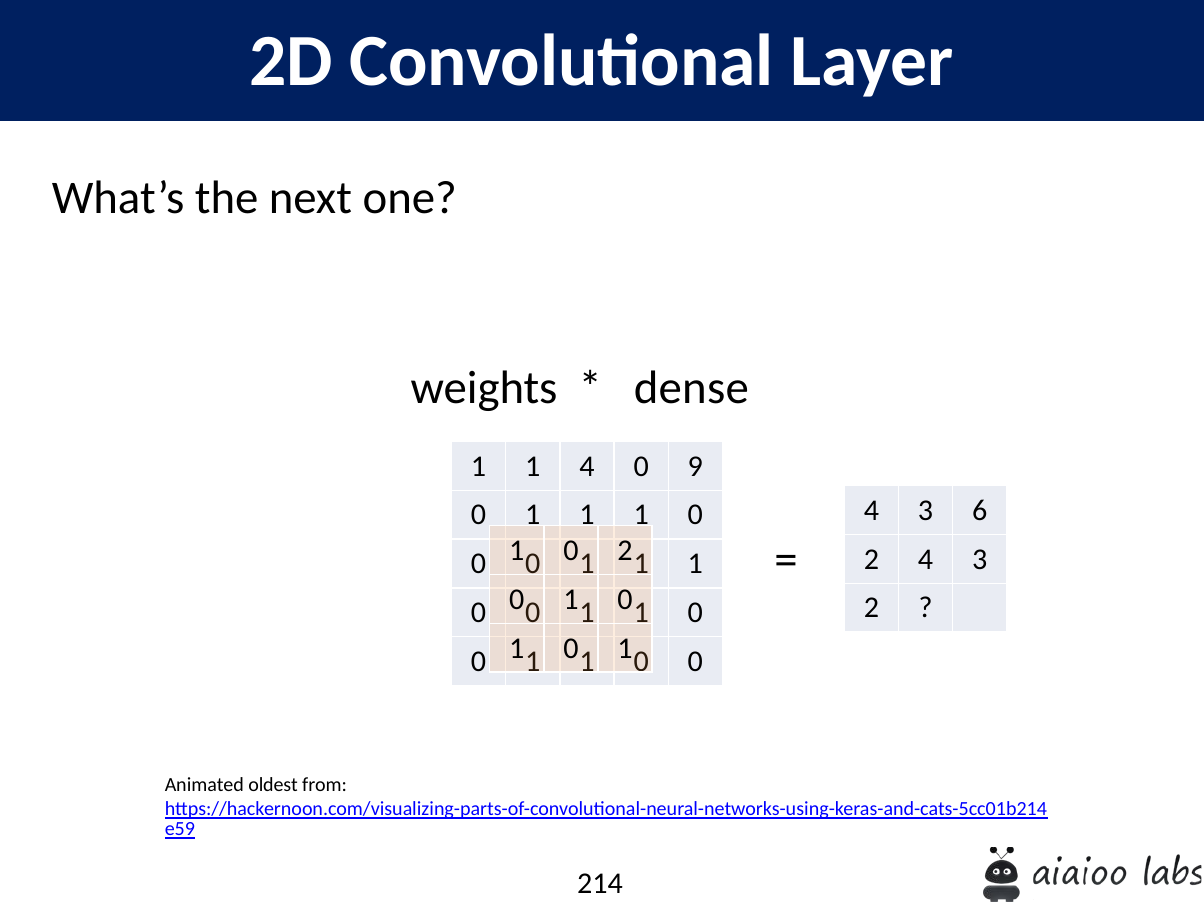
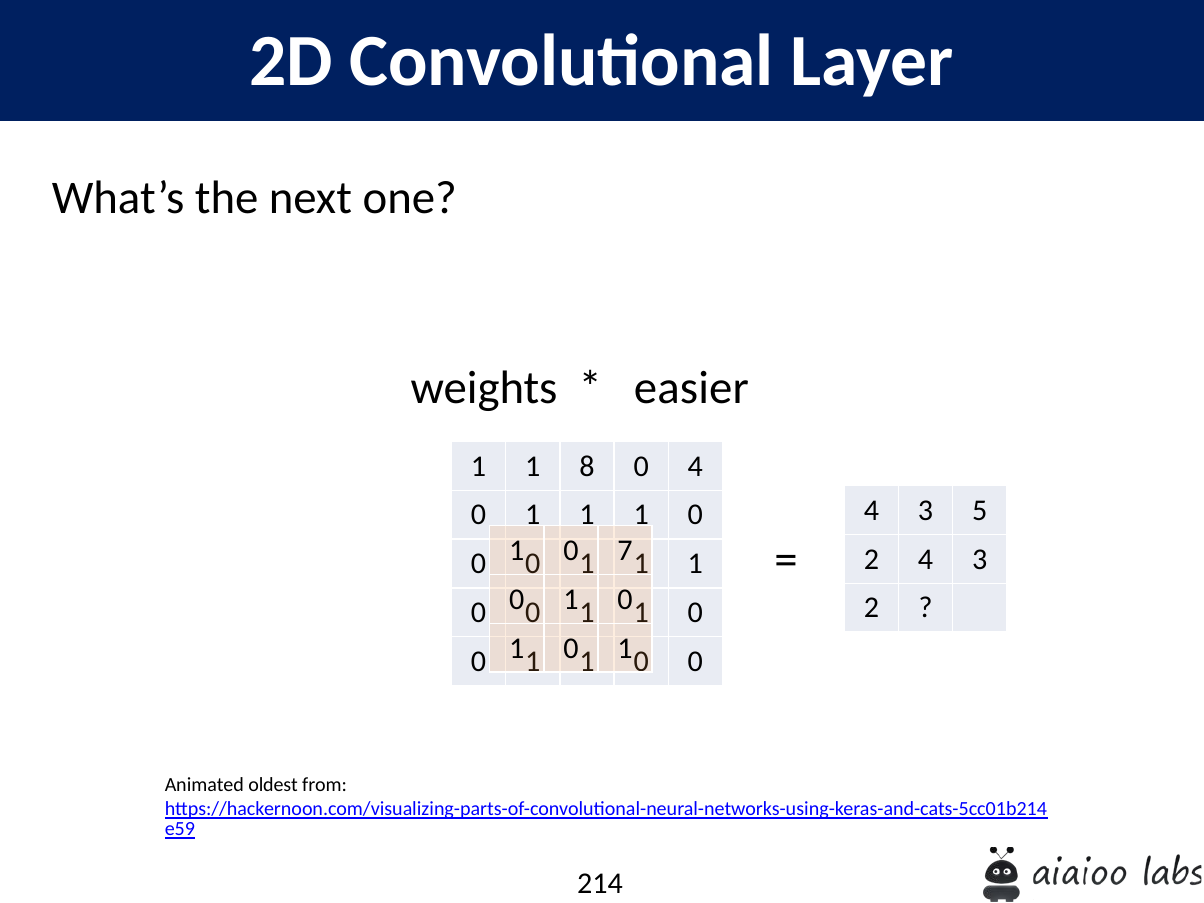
dense: dense -> easier (691, 388)
1 1 4: 4 -> 8 (587, 466)
0 9: 9 -> 4 (695, 466)
6: 6 -> 5 (980, 510)
0 2: 2 -> 7 (625, 550)
